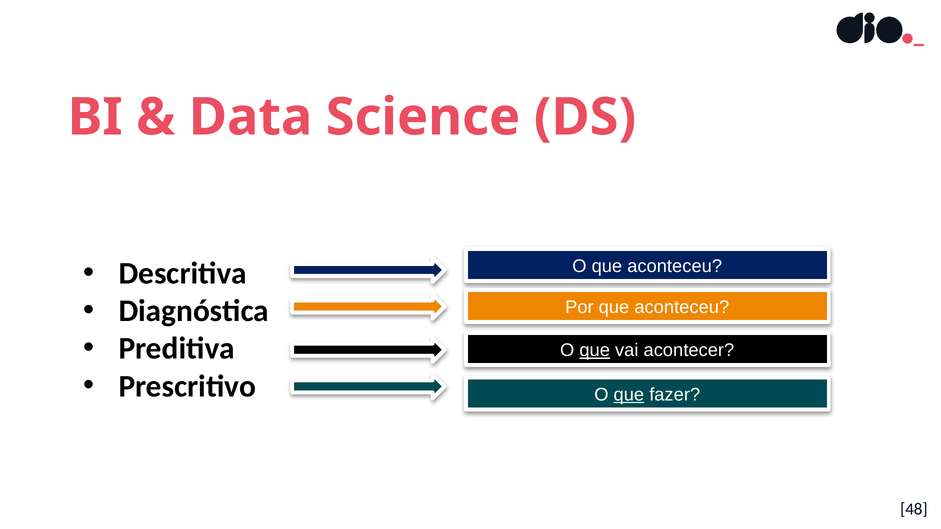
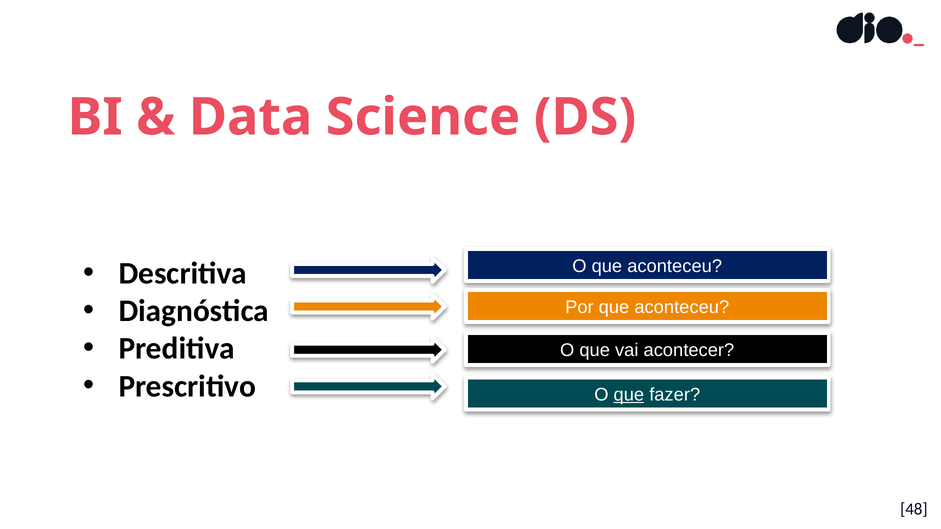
que underline: present -> none (595, 351)
